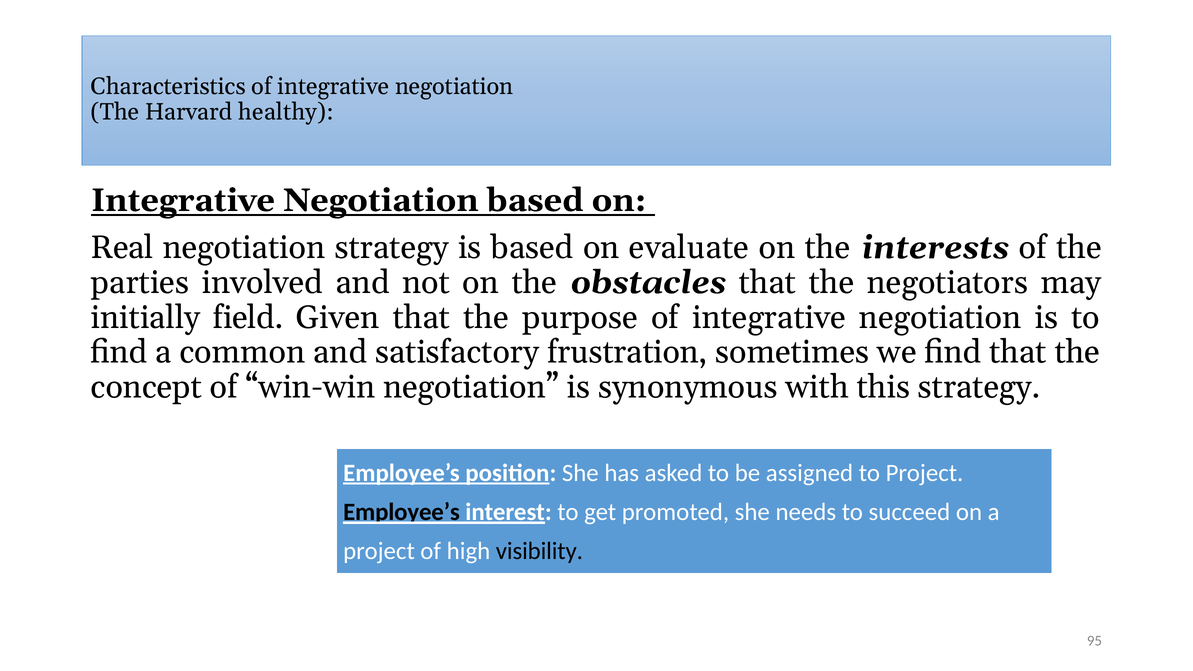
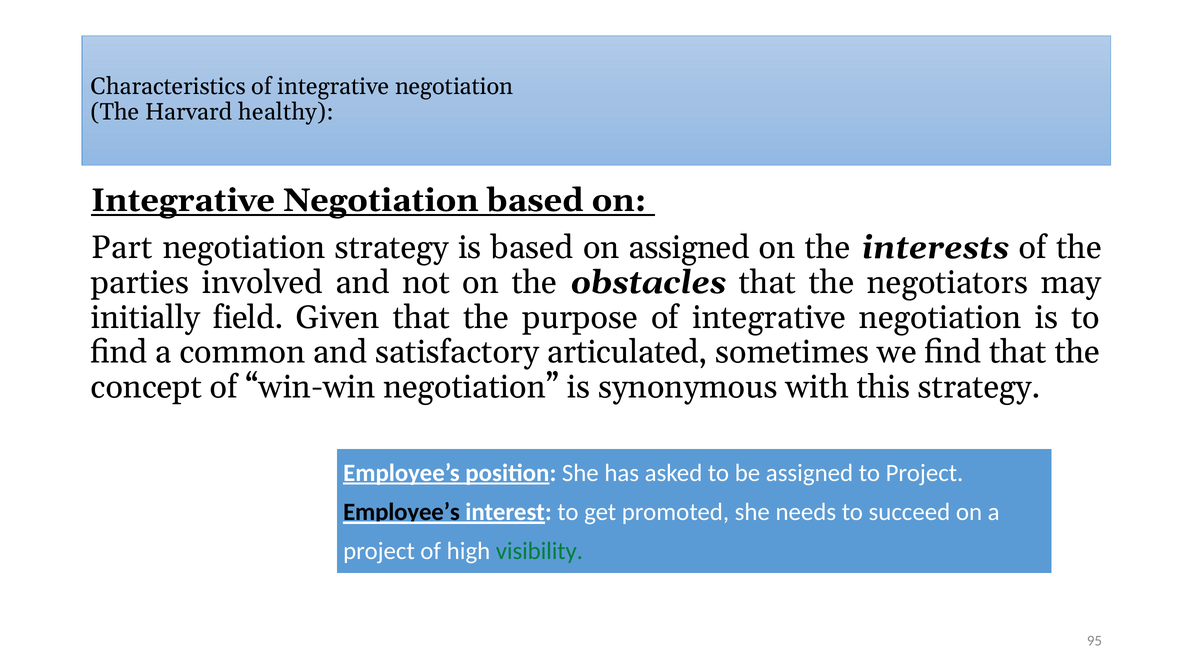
Real: Real -> Part (122, 248)
on evaluate: evaluate -> assigned (689, 248)
frustration: frustration -> articulated (627, 352)
visibility colour: black -> green (539, 551)
